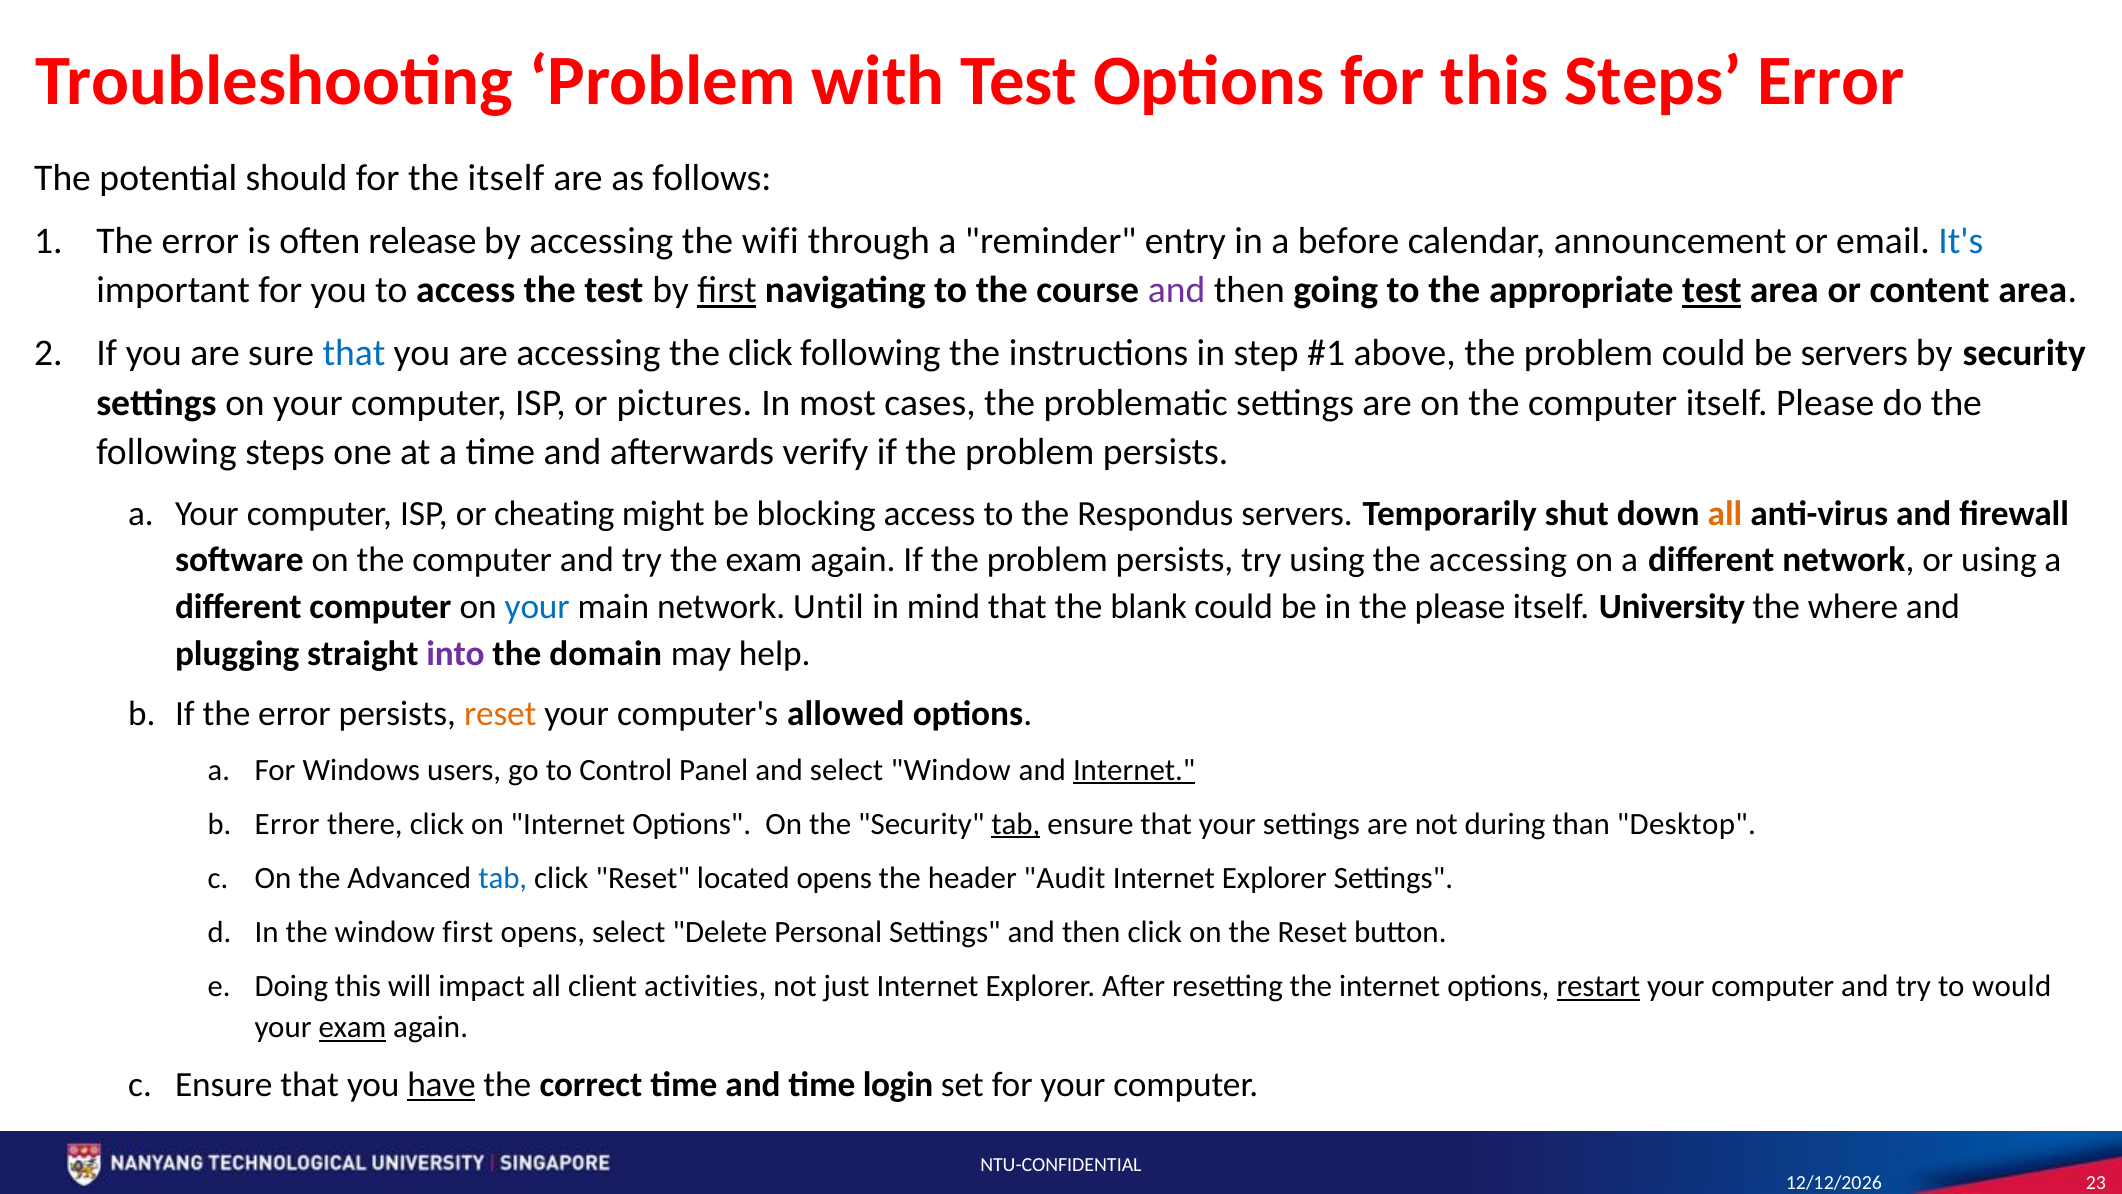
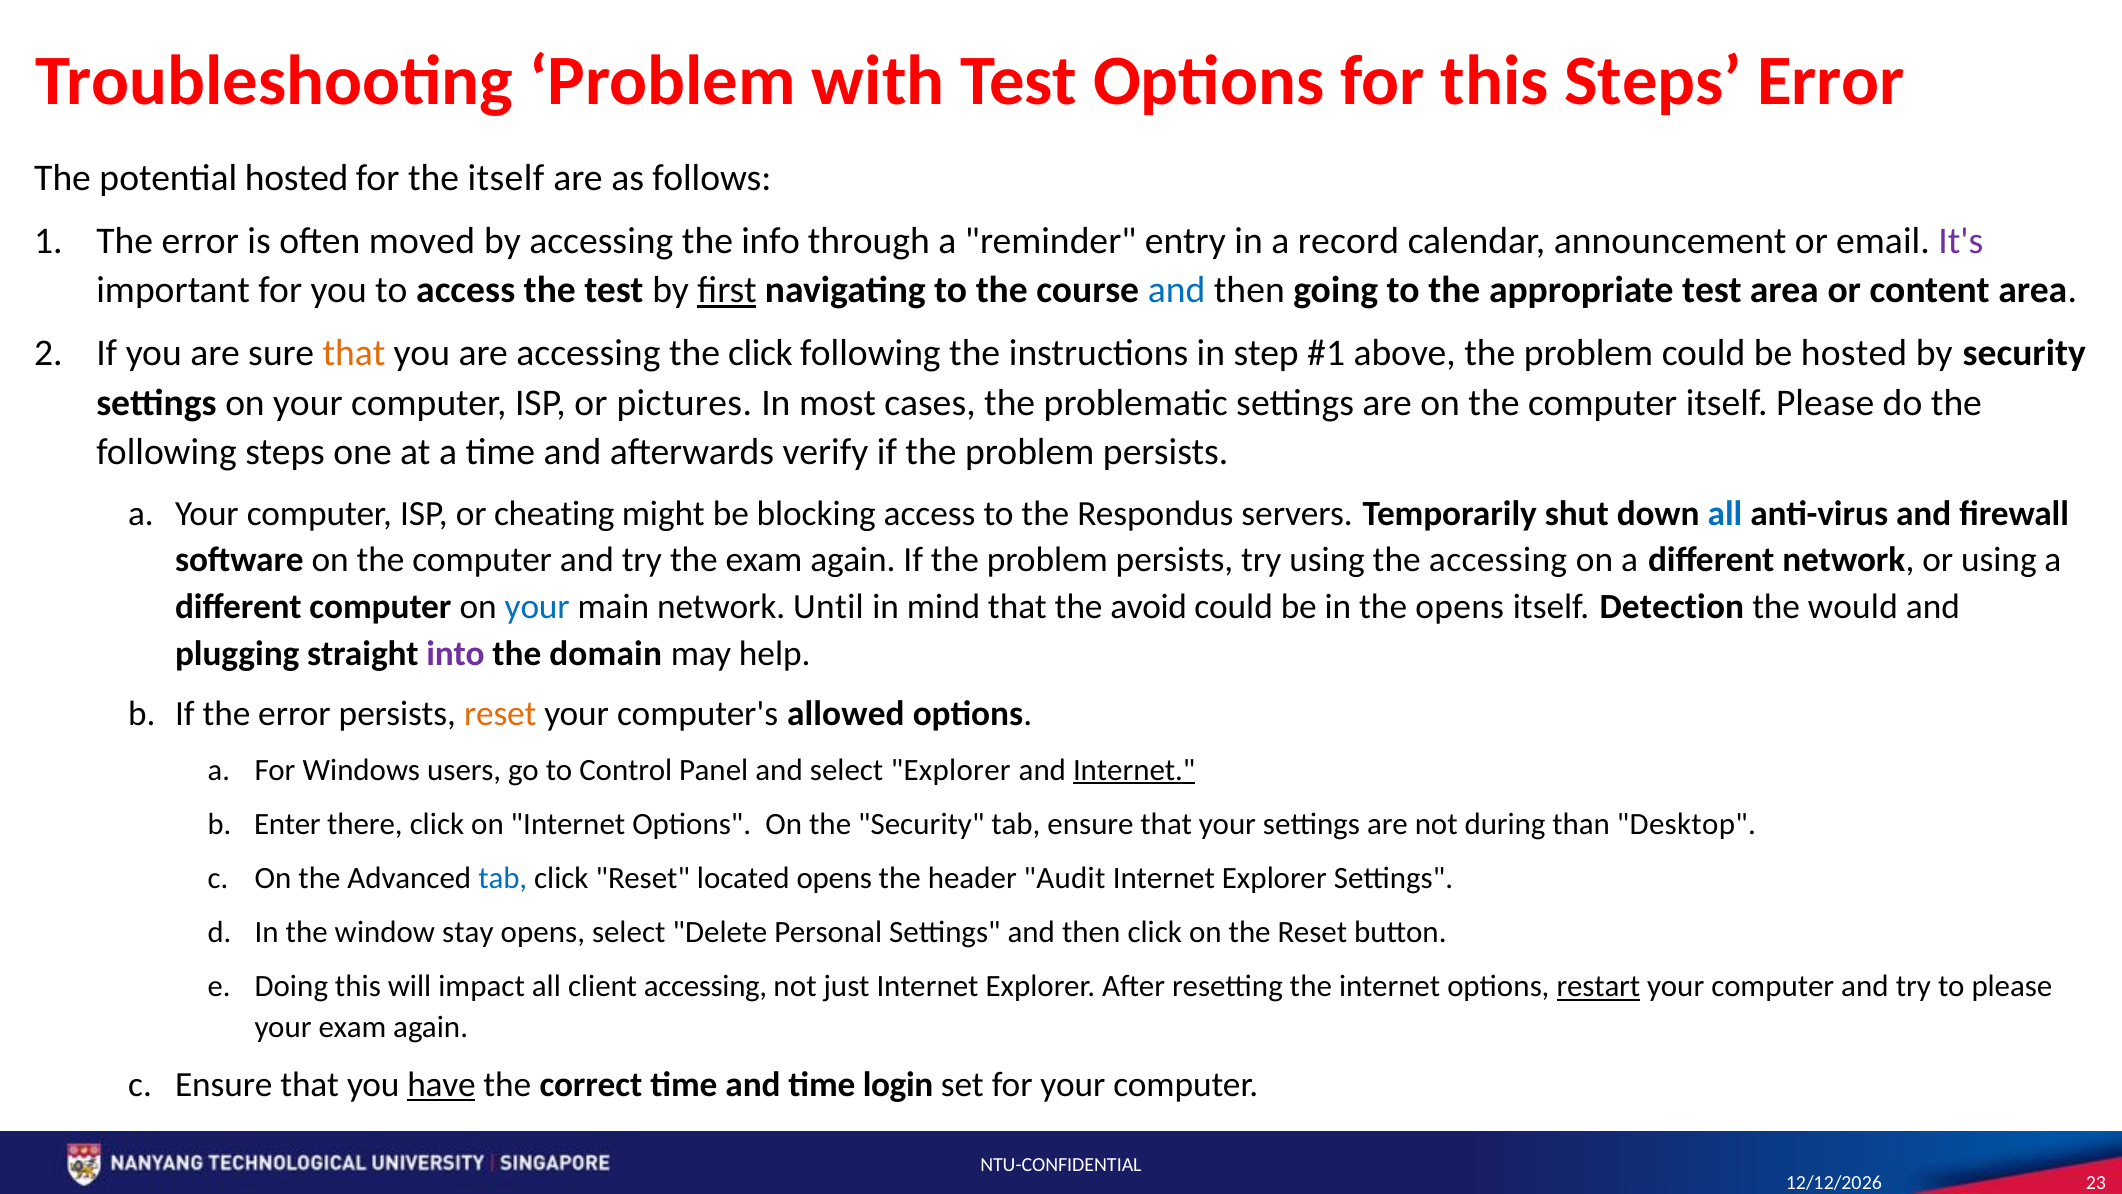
potential should: should -> hosted (297, 178)
release: release -> moved (422, 241)
wifi: wifi -> info (771, 241)
before: before -> record (1348, 241)
It's colour: blue -> purple (1961, 241)
and colour: purple -> blue (1177, 290)
test underline: present -> none (1712, 290)
that colour: blue -> orange (354, 353)
be servers: servers -> hosted (1854, 353)
all colour: orange -> blue (1725, 513)
blank: blank -> avoid (1149, 607)
the please: please -> opens (1460, 607)
University: University -> Detection (1672, 607)
where: where -> would (1853, 607)
select Window: Window -> Explorer (951, 770)
Error: Error -> Enter (287, 824)
tab underline: present -> none (1016, 824)
window first: first -> stay (468, 932)
client activities: activities -> accessing (705, 986)
to would: would -> please (2012, 986)
exam underline: present -> none (352, 1027)
